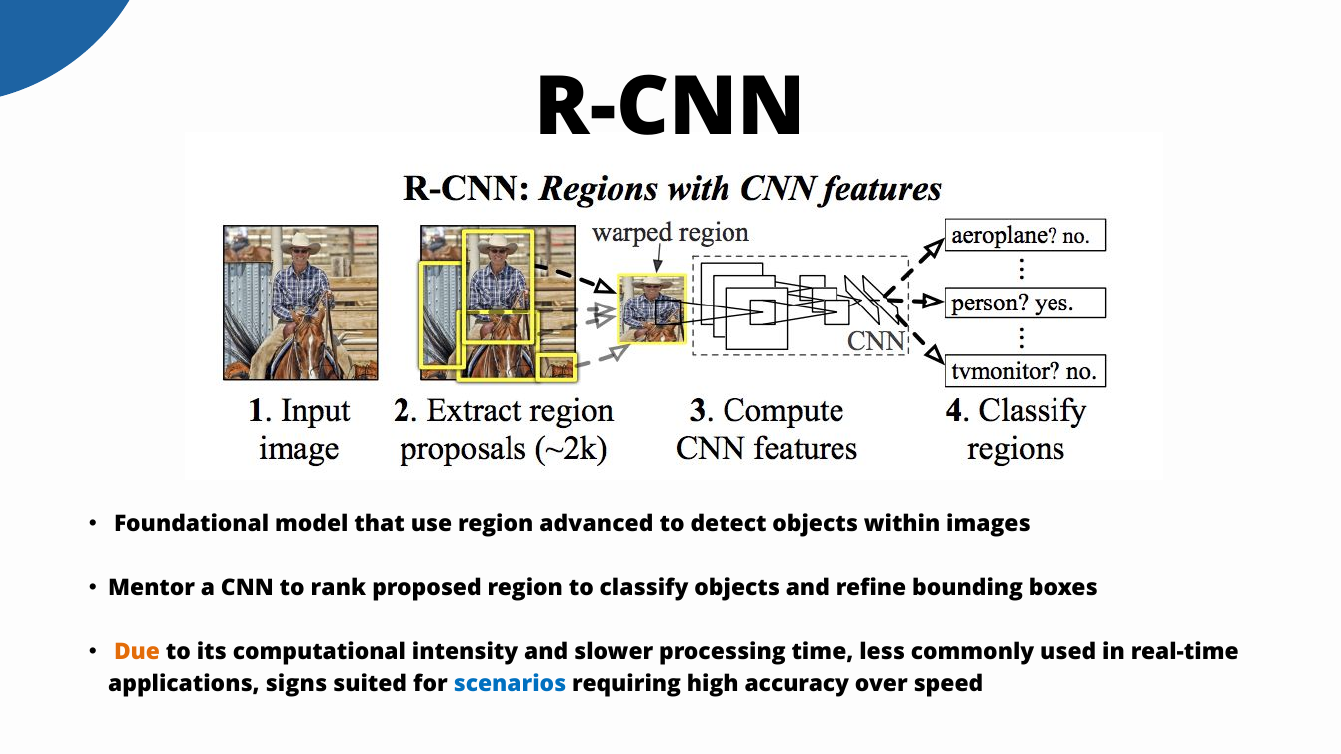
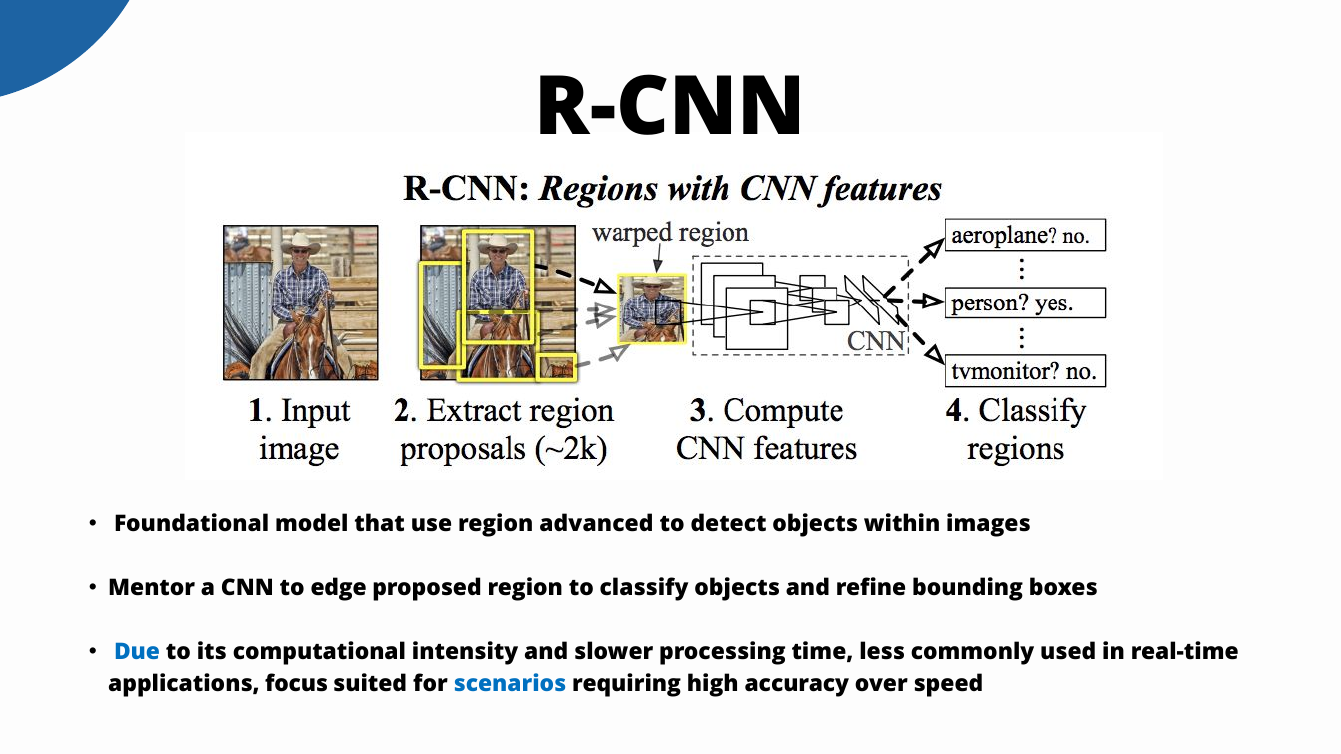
rank: rank -> edge (339, 588)
Due colour: orange -> blue (137, 652)
signs: signs -> focus (297, 684)
